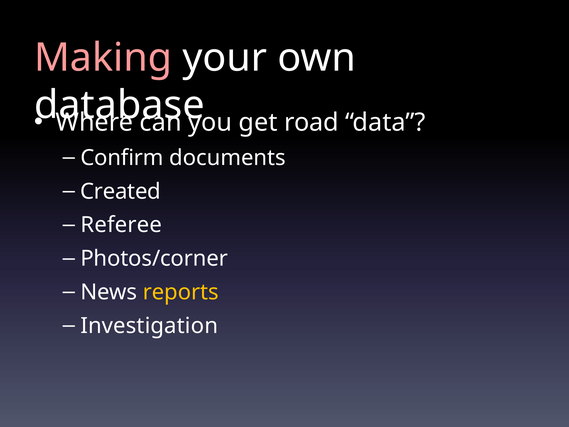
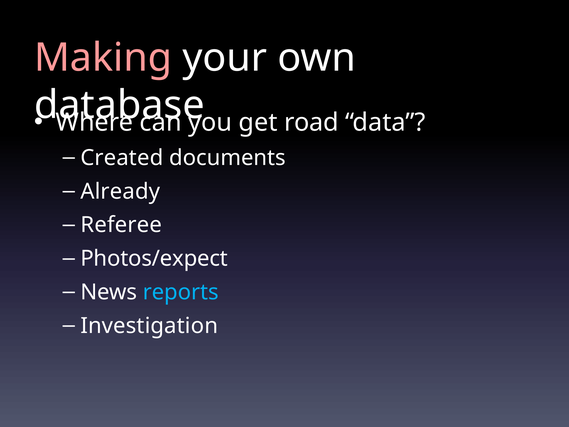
Confirm: Confirm -> Created (122, 158)
Created: Created -> Already (120, 191)
Photos/corner: Photos/corner -> Photos/expect (154, 258)
reports colour: yellow -> light blue (181, 292)
